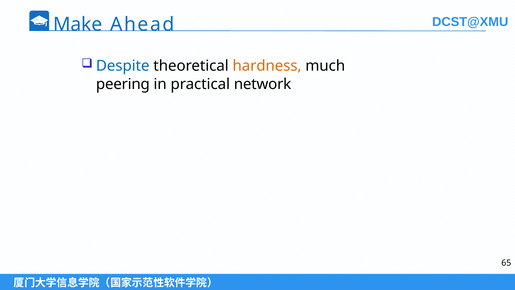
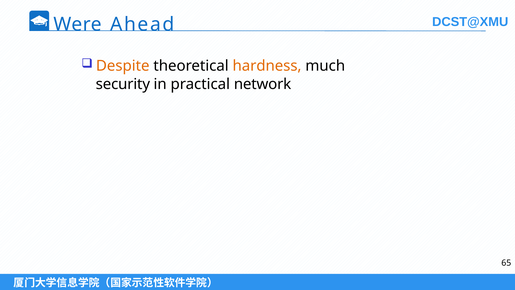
Make: Make -> Were (78, 24)
Despite colour: blue -> orange (123, 66)
peering: peering -> security (123, 84)
